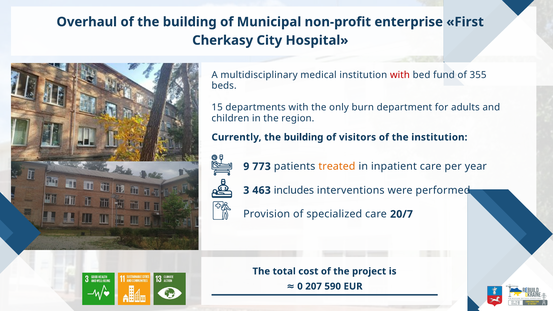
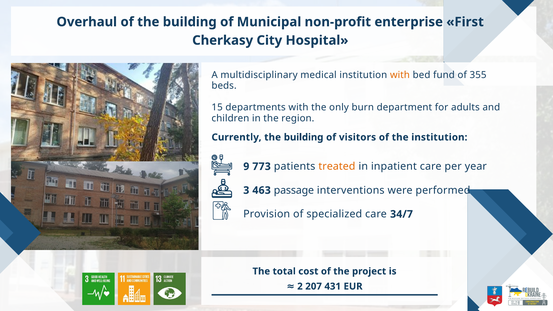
with colour: red -> orange (400, 75)
includes: includes -> passage (294, 190)
20/7: 20/7 -> 34/7 (402, 214)
0: 0 -> 2 (300, 286)
590: 590 -> 431 (333, 286)
